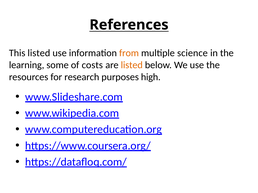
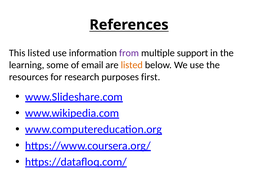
from colour: orange -> purple (129, 53)
science: science -> support (193, 53)
costs: costs -> email (92, 65)
high: high -> first (151, 77)
